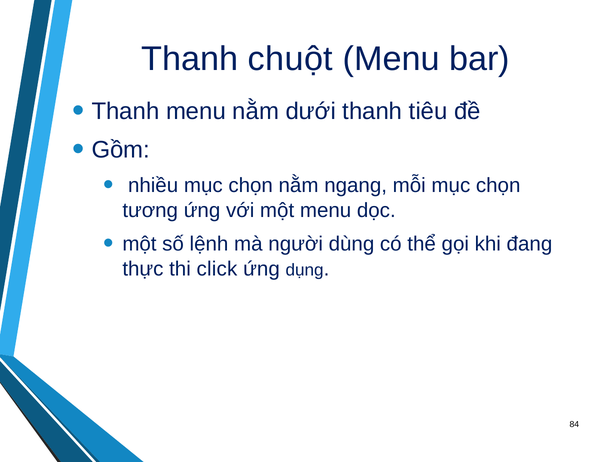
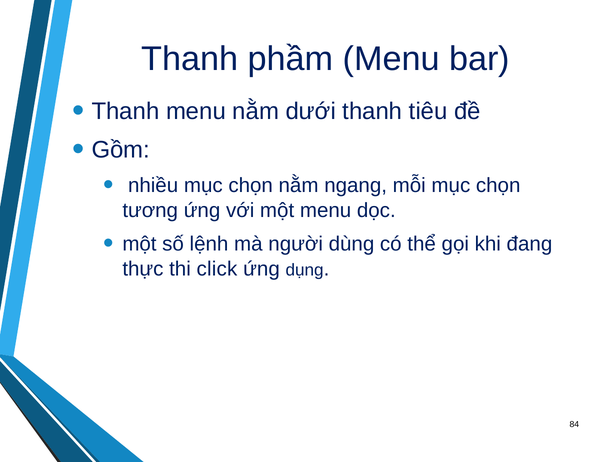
chuột: chuột -> phầm (291, 59)
